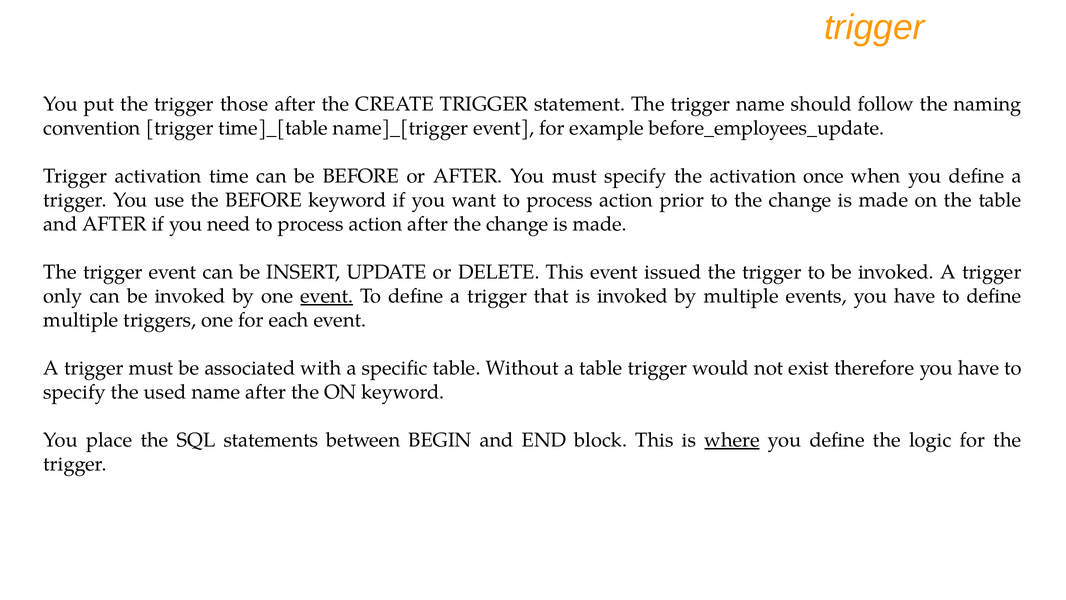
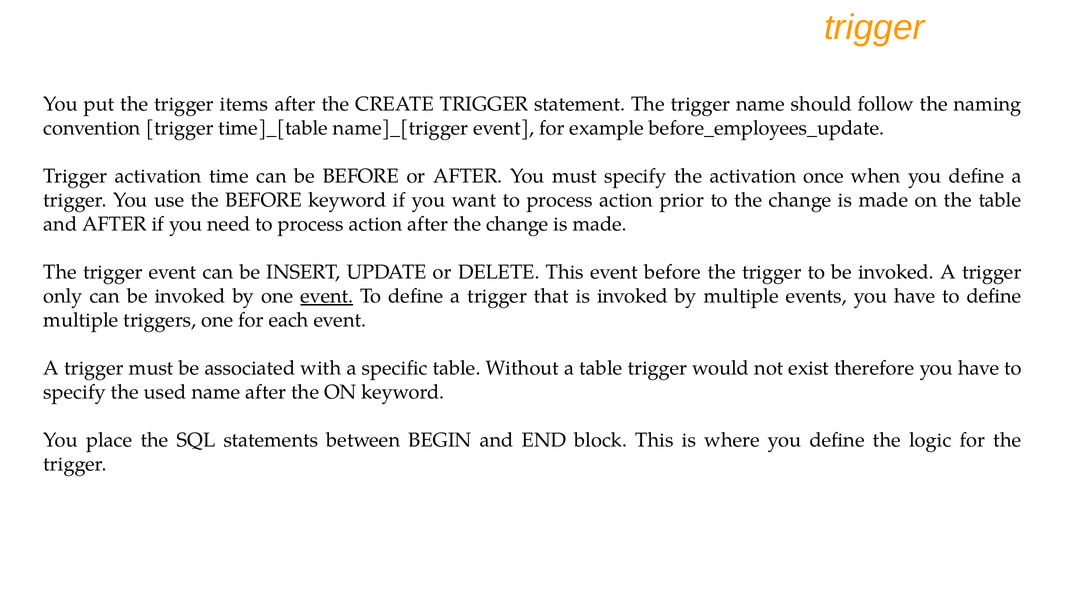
those: those -> items (244, 104)
event issued: issued -> before (673, 272)
where underline: present -> none (732, 440)
